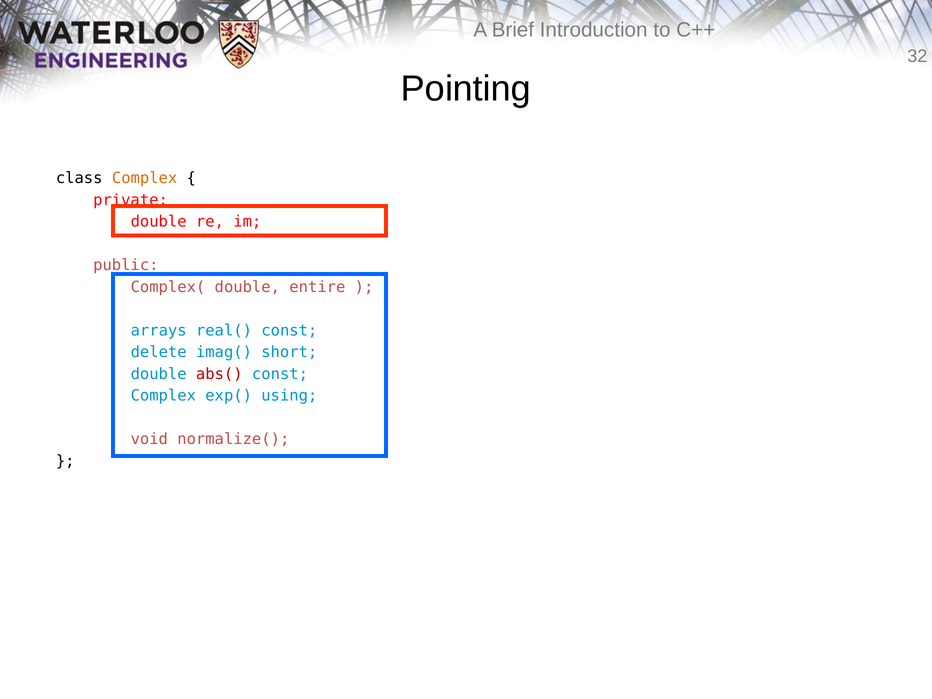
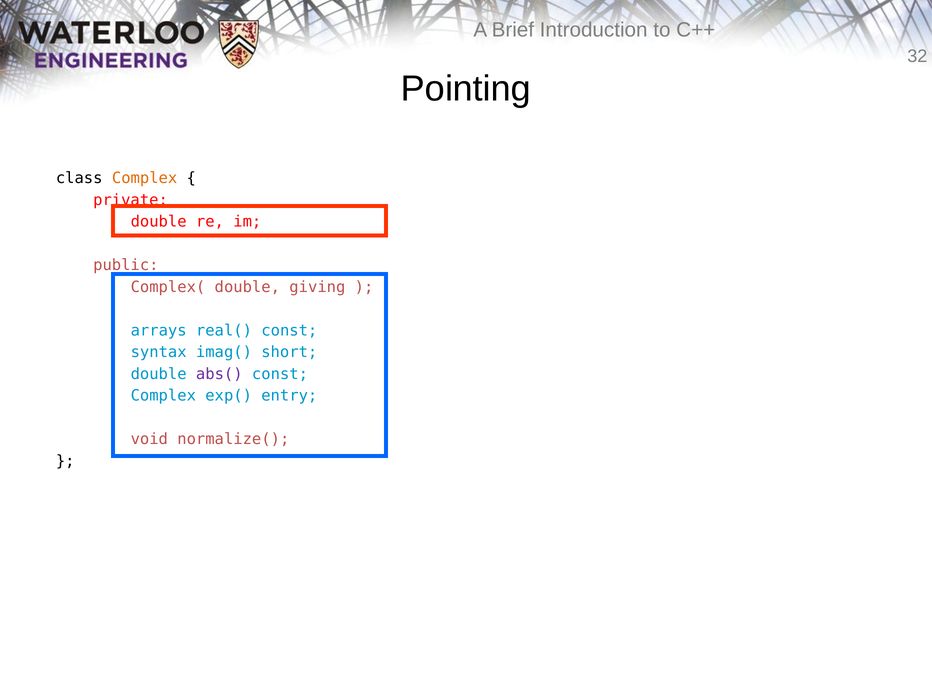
entire: entire -> giving (317, 287)
delete: delete -> syntax (159, 352)
abs( colour: red -> purple (219, 374)
using: using -> entry (289, 396)
